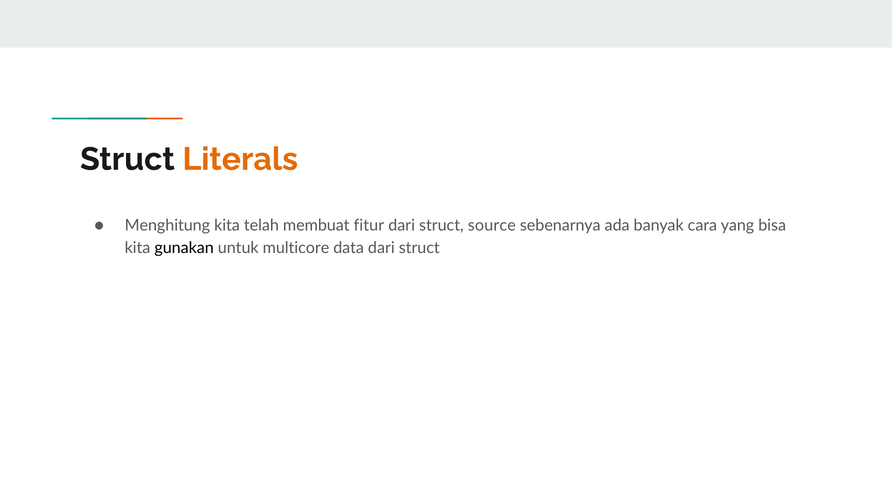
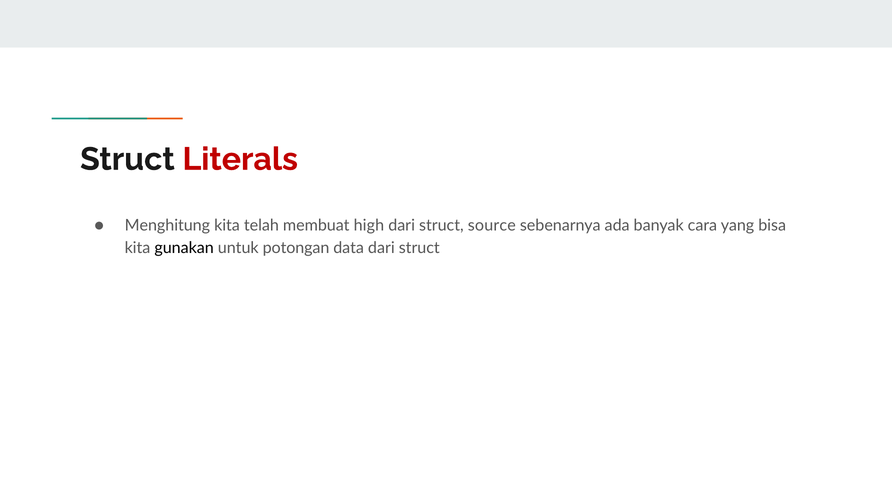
Literals colour: orange -> red (240, 159)
fitur: fitur -> high (369, 225)
multicore: multicore -> potongan (296, 248)
